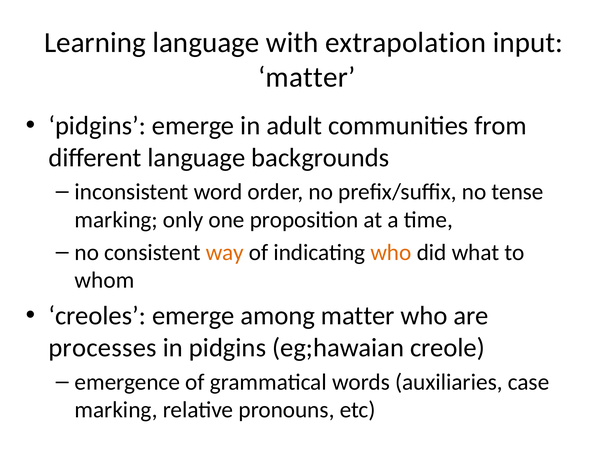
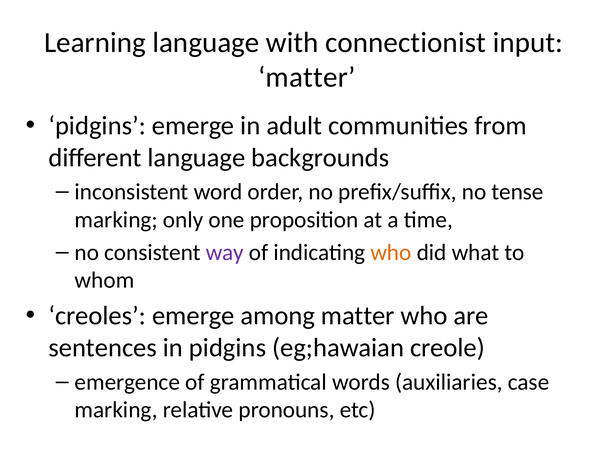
extrapolation: extrapolation -> connectionist (406, 42)
way colour: orange -> purple (225, 252)
processes: processes -> sentences (103, 348)
